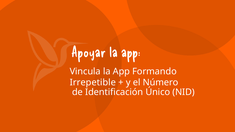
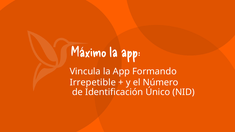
Apoyar: Apoyar -> Máximo (89, 52)
